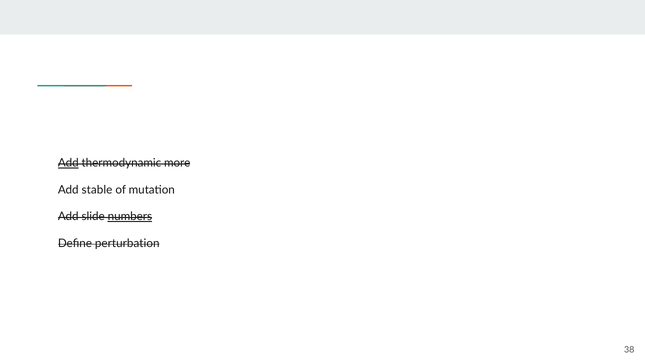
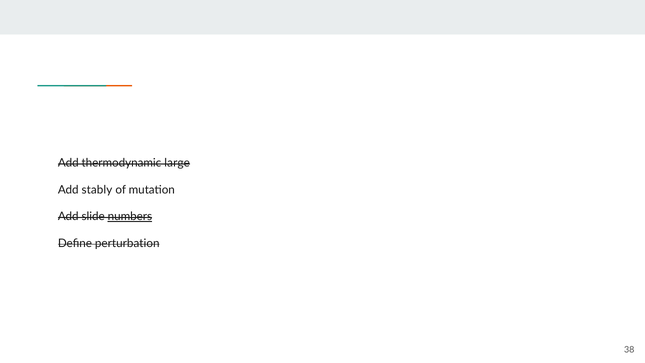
Add underline: present -> none (68, 163)
more: more -> large (177, 163)
stable: stable -> stably (97, 190)
